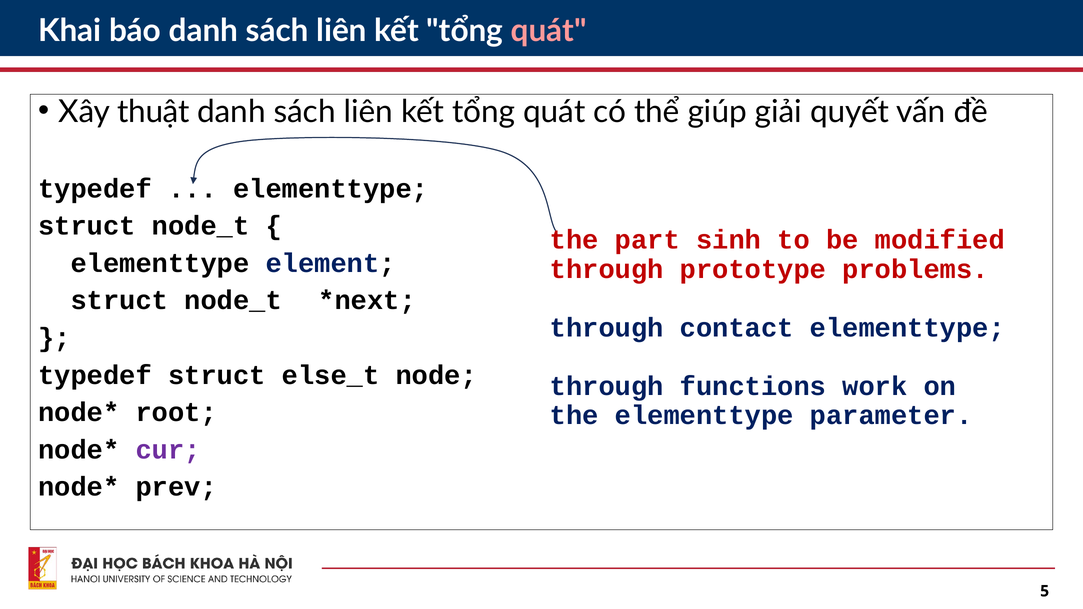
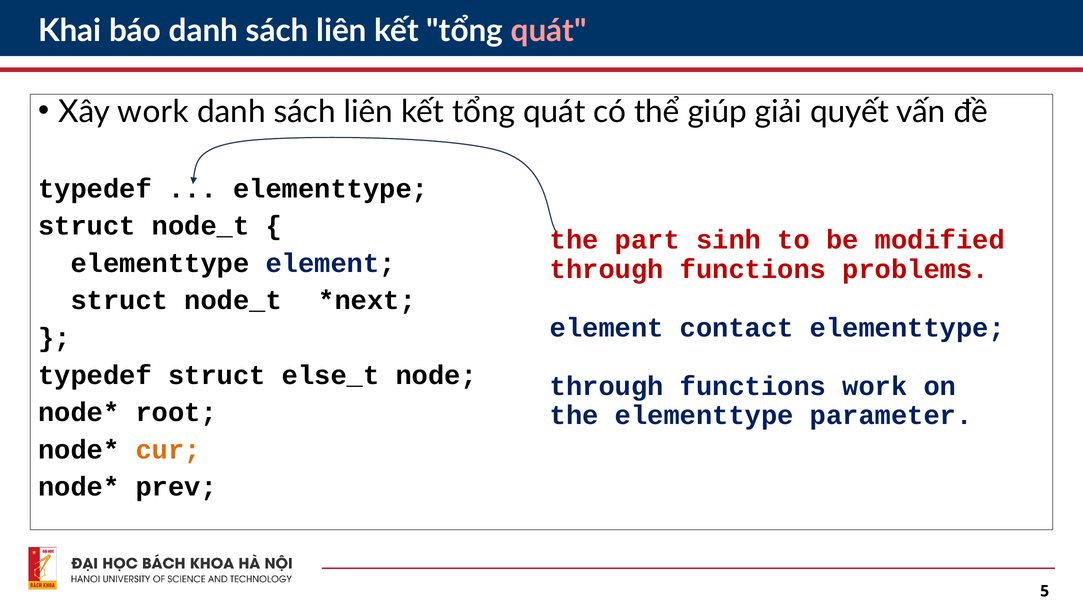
Xây thuật: thuật -> work (153, 112)
prototype: prototype -> functions (753, 269)
through: through -> element (607, 328)
cur colour: purple -> orange (168, 450)
